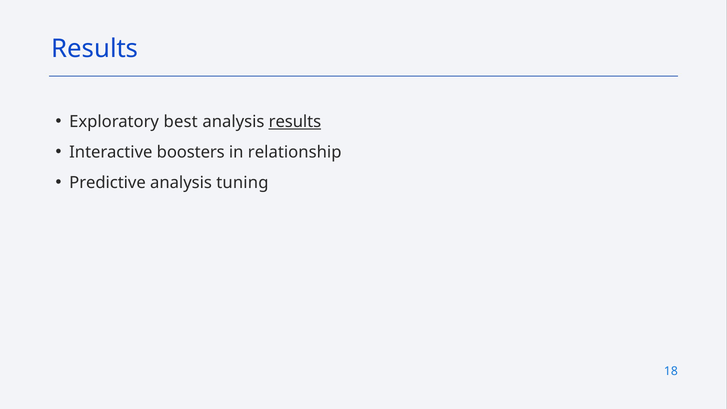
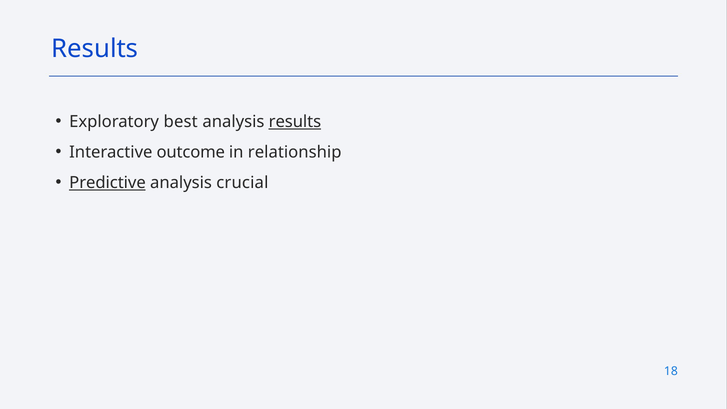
boosters: boosters -> outcome (191, 152)
Predictive underline: none -> present (108, 183)
tuning: tuning -> crucial (242, 183)
